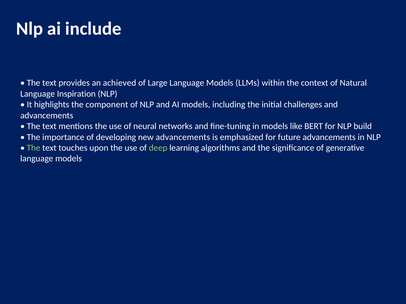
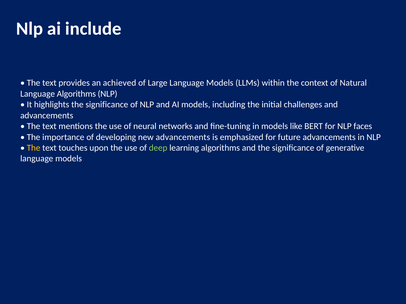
Language Inspiration: Inspiration -> Algorithms (76, 94)
highlights the component: component -> significance (107, 105)
build: build -> faces (363, 126)
The colour: light green -> yellow (34, 148)
